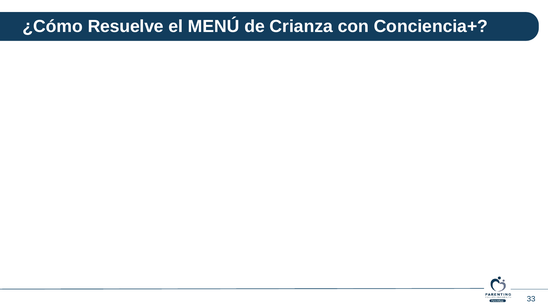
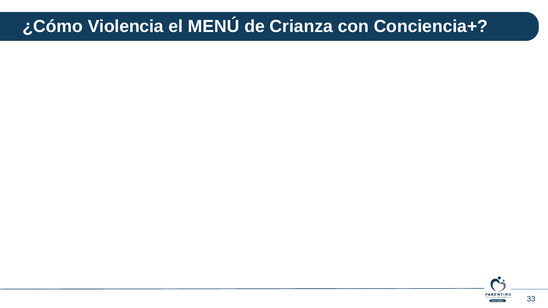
Resuelve: Resuelve -> Violencia (126, 26)
